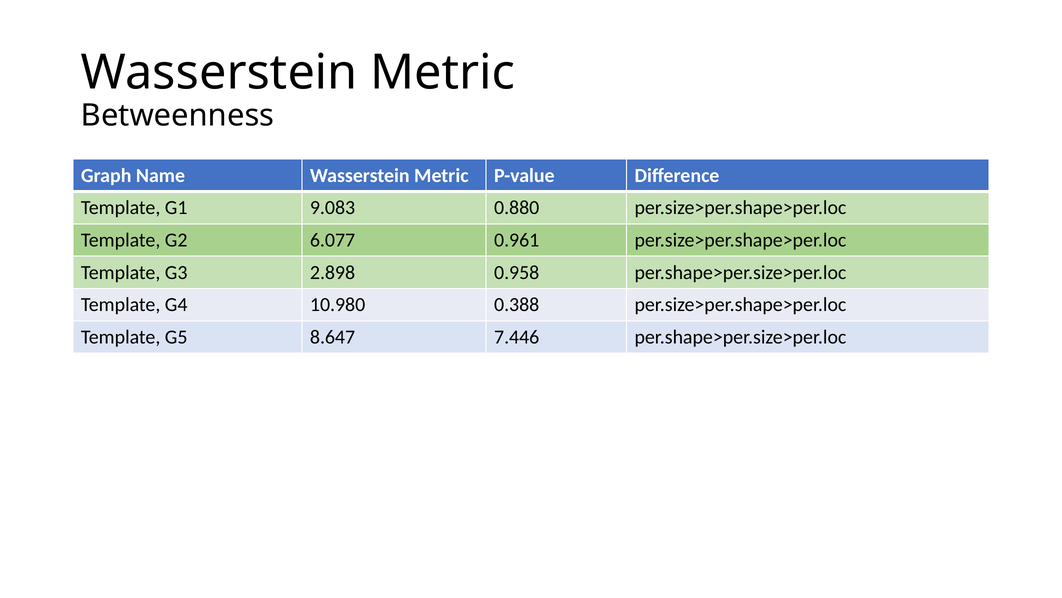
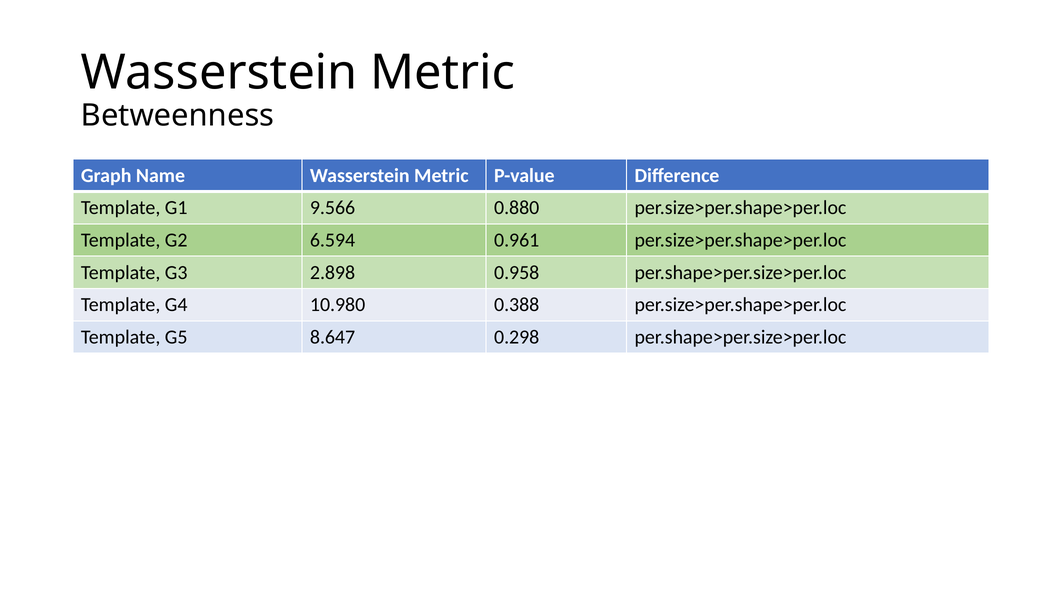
9.083: 9.083 -> 9.566 (333, 208)
6.077: 6.077 -> 6.594 (333, 240)
7.446: 7.446 -> 0.298 (517, 337)
